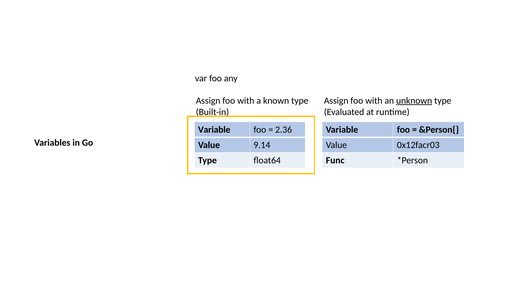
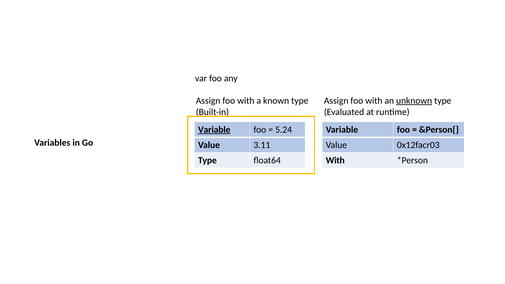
Variable underline: none -> present (214, 130)
2.36: 2.36 -> 5.24 (284, 130)
9.14: 9.14 -> 3.11 (262, 145)
Func: Func -> With (335, 160)
